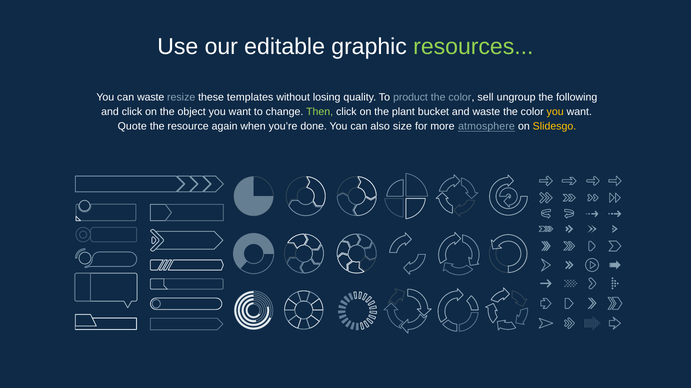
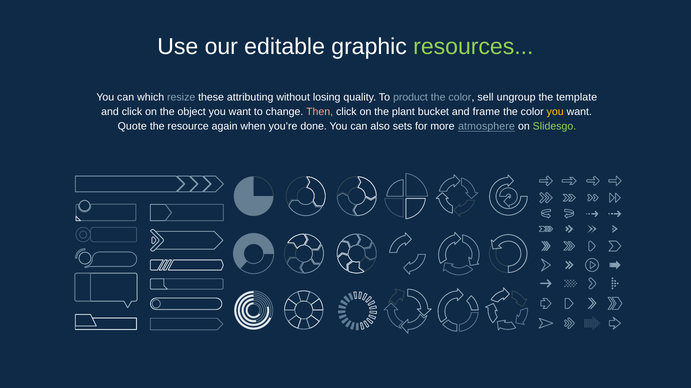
can waste: waste -> which (151, 98)
templates: templates -> attributing (250, 98)
following: following -> template (577, 98)
Then colour: light green -> pink (320, 112)
and waste: waste -> frame (486, 112)
size: size -> sets (402, 127)
Slidesgo colour: yellow -> light green (555, 127)
